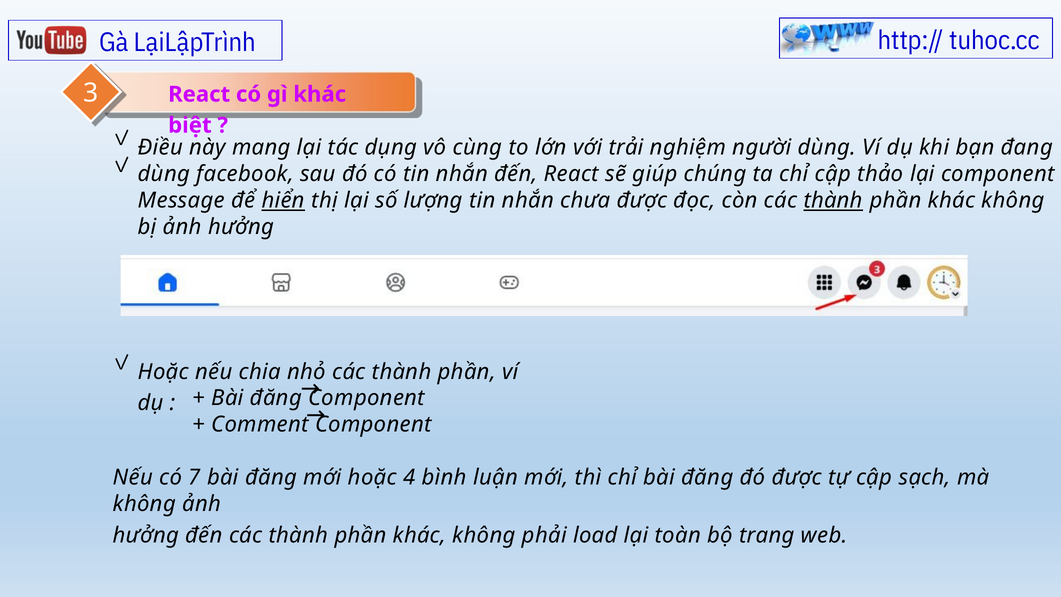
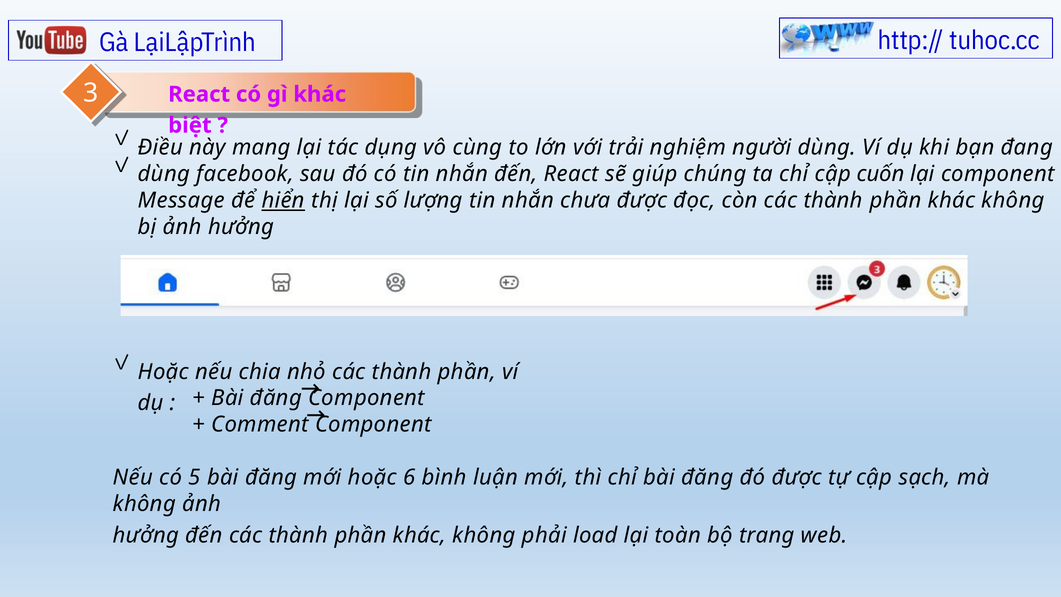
thảo: thảo -> cuốn (881, 174)
thành underline: present -> none (833, 201)
7: 7 -> 5 (194, 477)
4: 4 -> 6 (409, 477)
